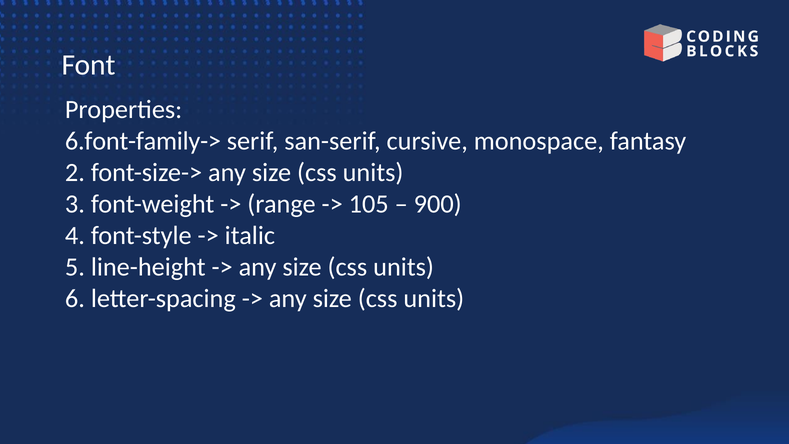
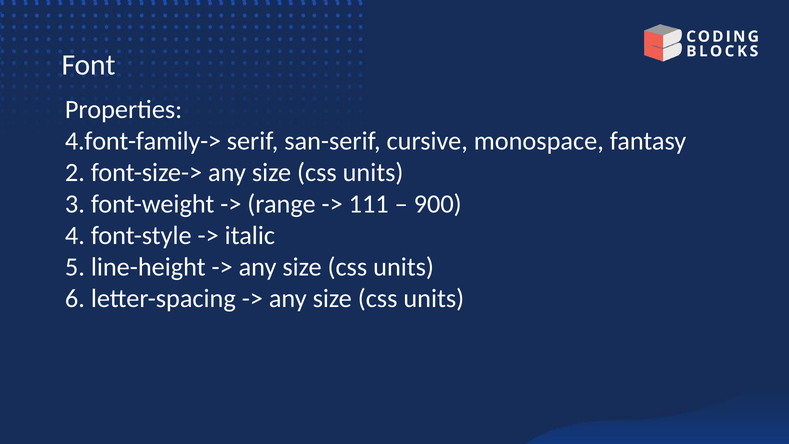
6.font-family->: 6.font-family-> -> 4.font-family-> (143, 141)
105: 105 -> 111 (369, 204)
